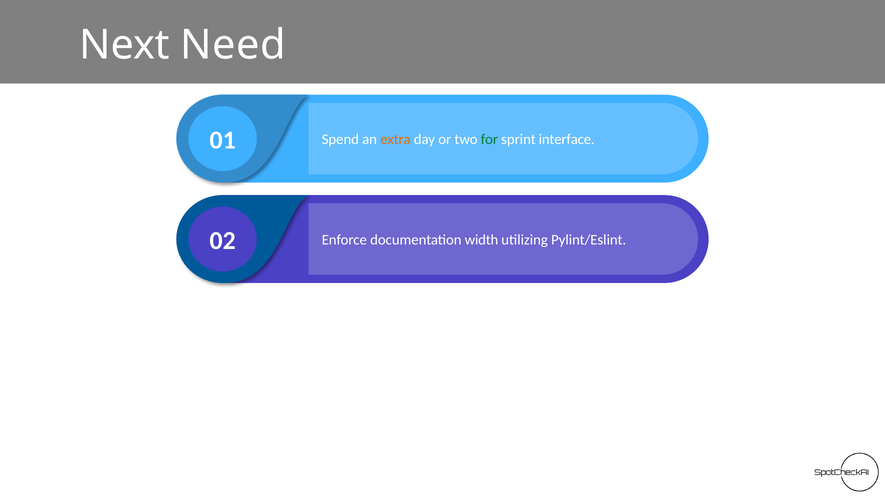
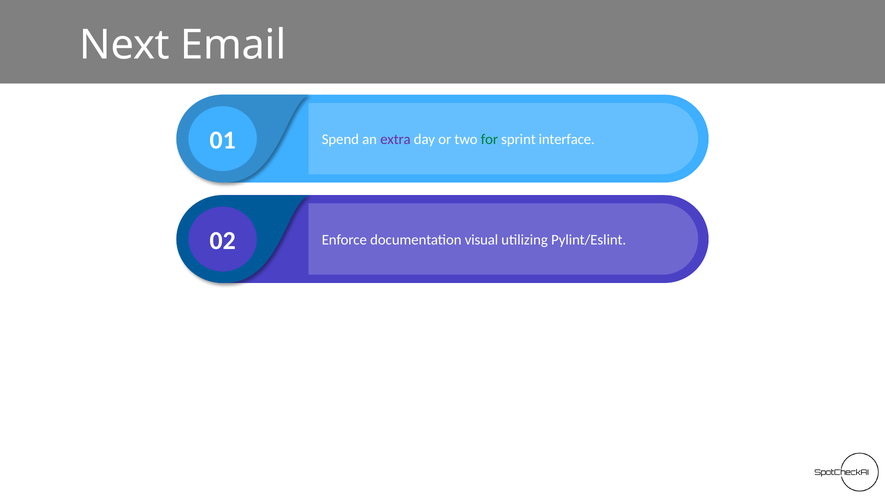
Need: Need -> Email (233, 45)
extra colour: orange -> purple (395, 140)
width: width -> visual (481, 240)
